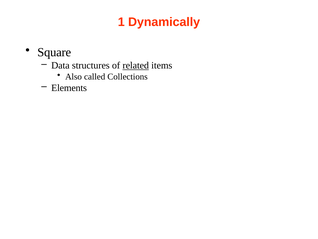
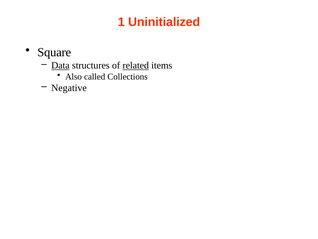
Dynamically: Dynamically -> Uninitialized (164, 22)
Data underline: none -> present (60, 65)
Elements: Elements -> Negative (69, 88)
